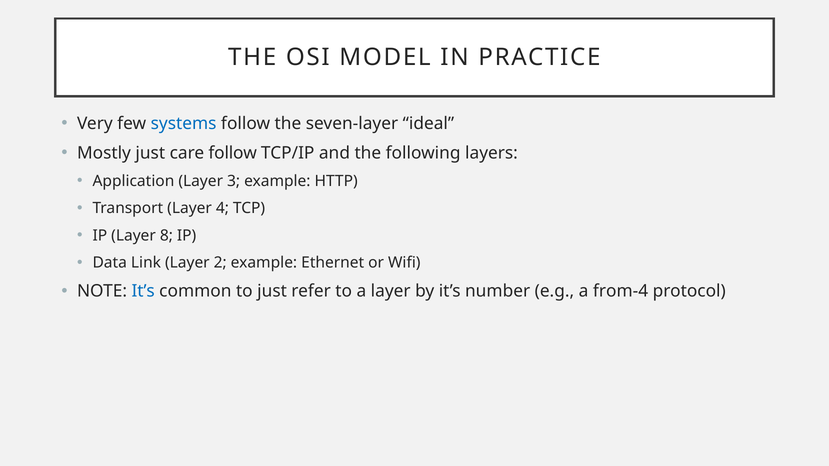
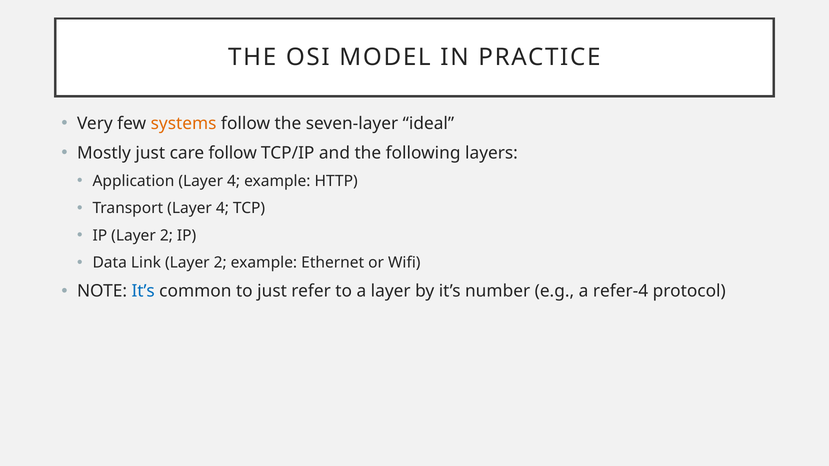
systems colour: blue -> orange (184, 124)
Application Layer 3: 3 -> 4 (234, 181)
IP Layer 8: 8 -> 2 (166, 236)
from-4: from-4 -> refer-4 (621, 291)
